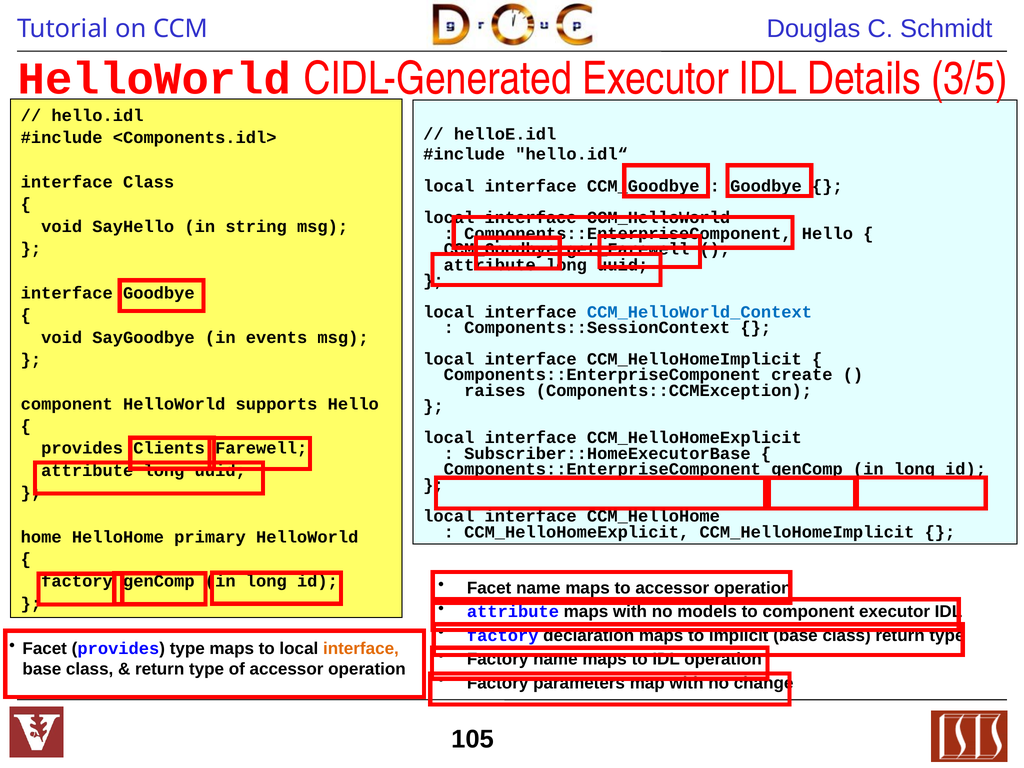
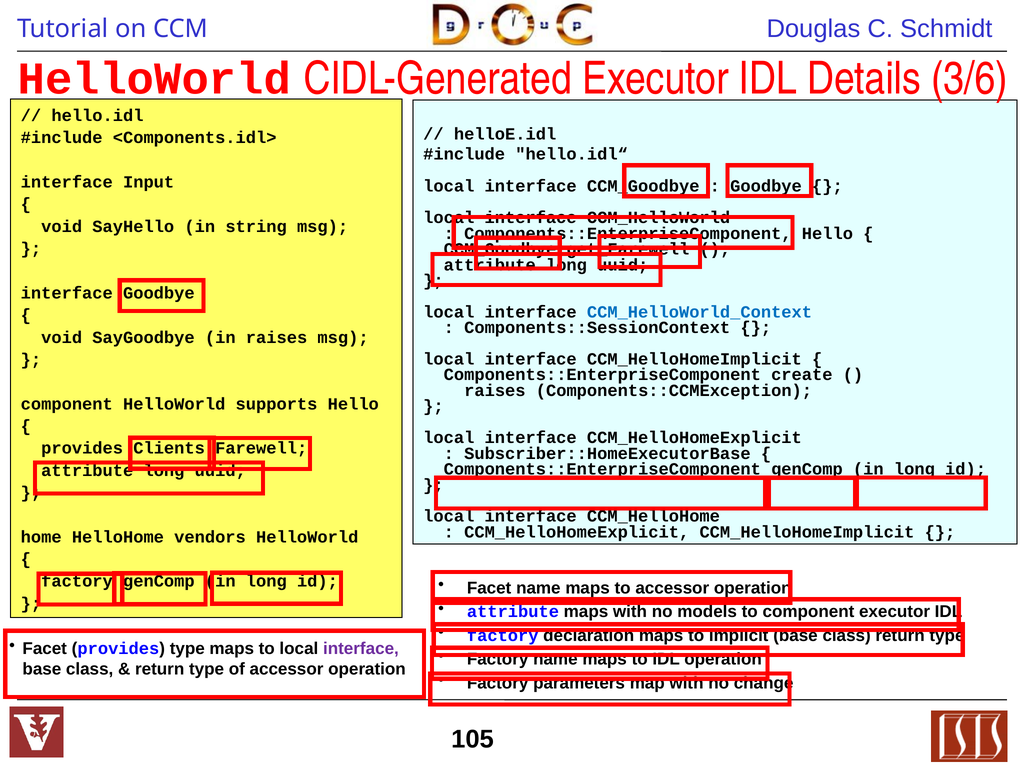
3/5: 3/5 -> 3/6 (969, 79)
interface Class: Class -> Input (149, 182)
in events: events -> raises (277, 337)
primary: primary -> vendors (210, 537)
interface colour: orange -> purple (361, 649)
